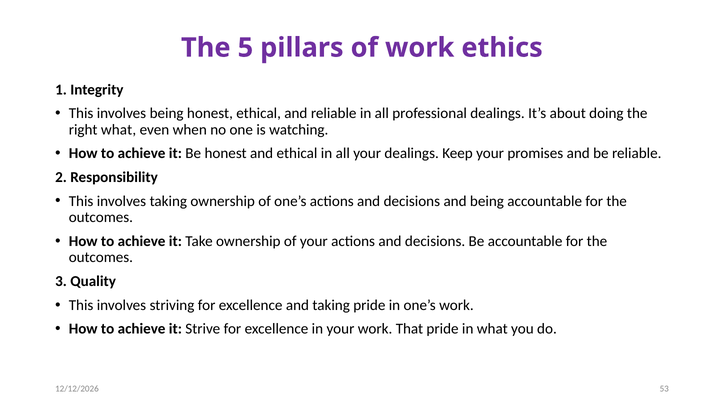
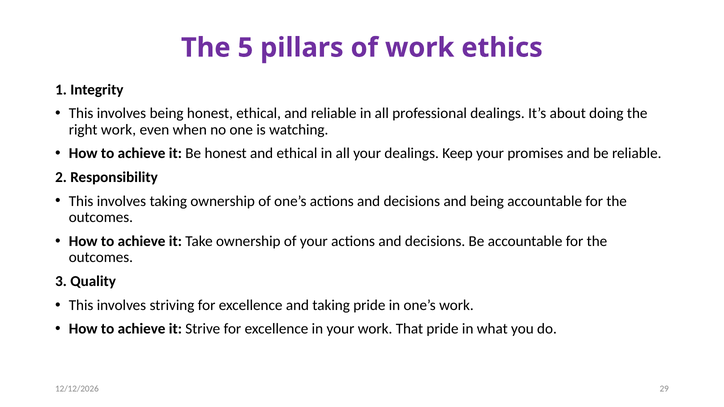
right what: what -> work (119, 130)
53: 53 -> 29 (664, 389)
